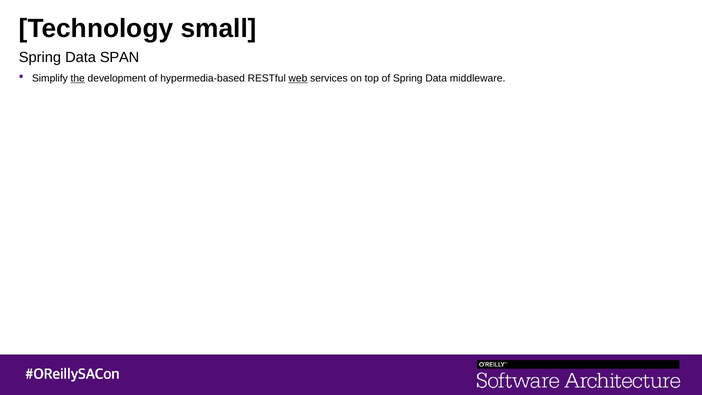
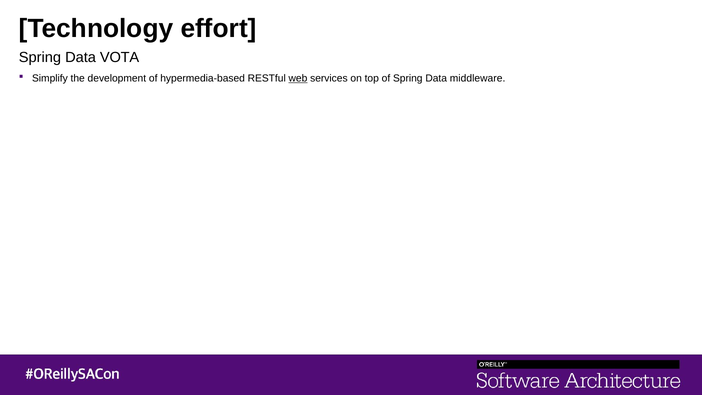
small: small -> effort (219, 28)
SPAN: SPAN -> VOTA (120, 57)
the underline: present -> none (78, 78)
